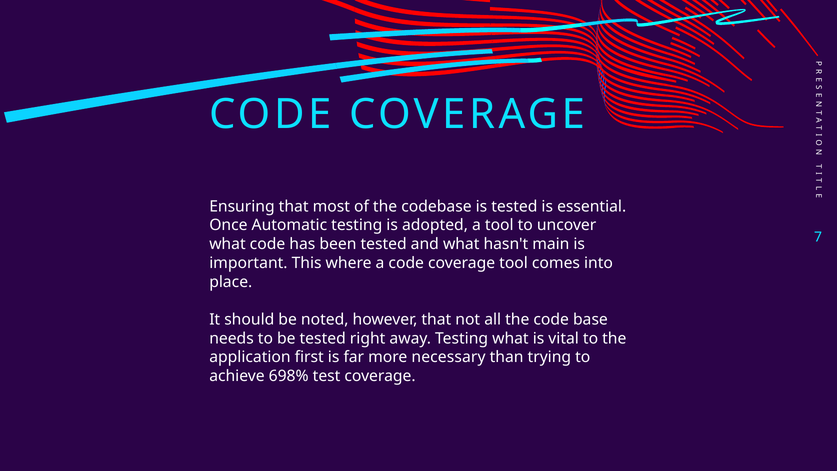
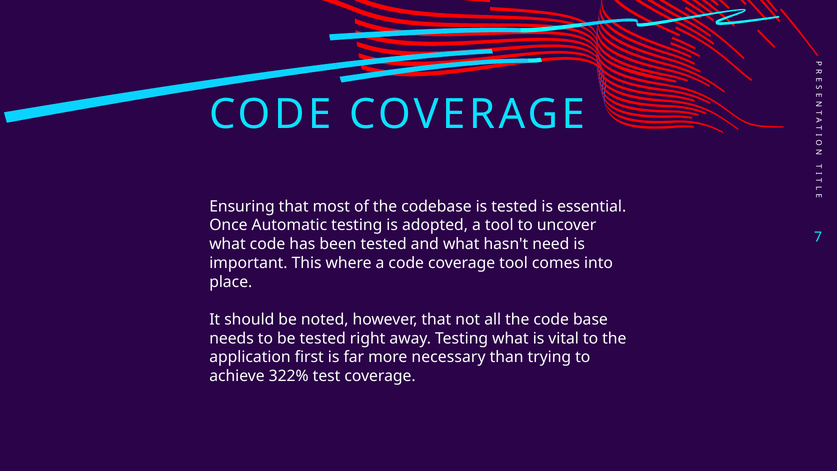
main: main -> need (551, 244)
698%: 698% -> 322% (289, 376)
